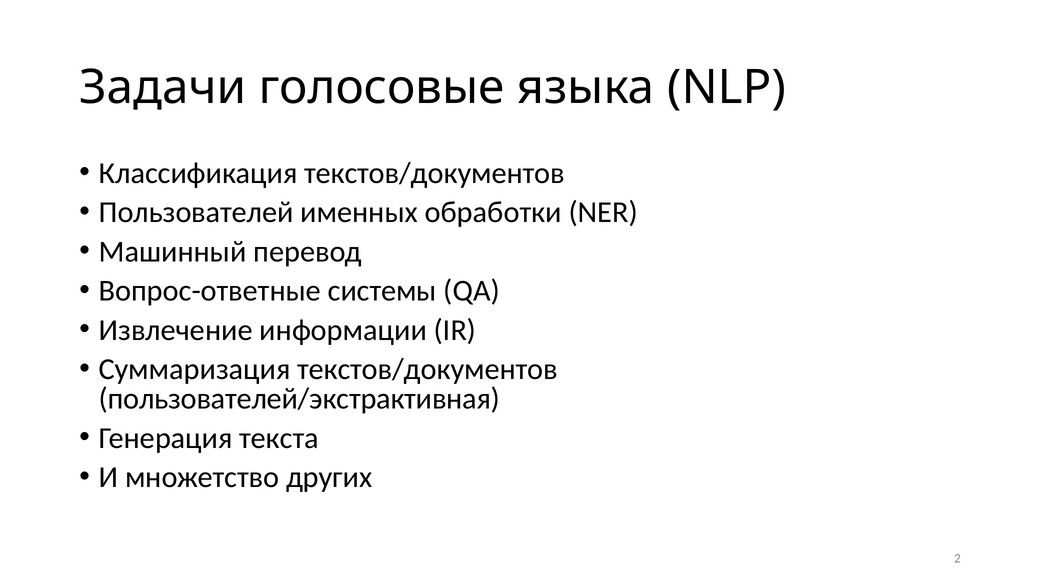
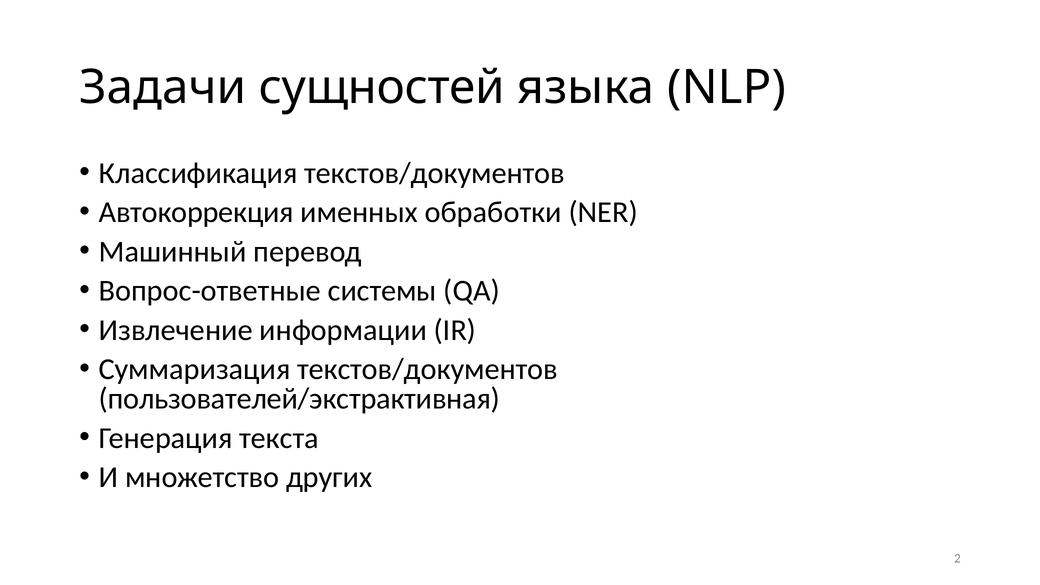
голосовые: голосовые -> сущностей (382, 87)
Пользователей: Пользователей -> Автокоррекция (196, 212)
